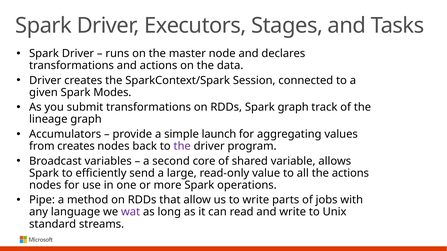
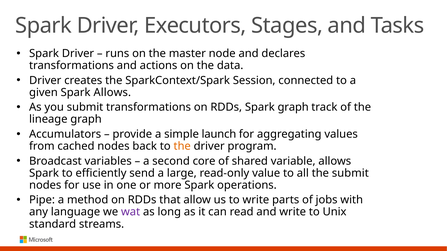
Spark Modes: Modes -> Allows (112, 93)
from creates: creates -> cached (76, 146)
the colour: purple -> orange (182, 146)
the actions: actions -> submit (350, 173)
